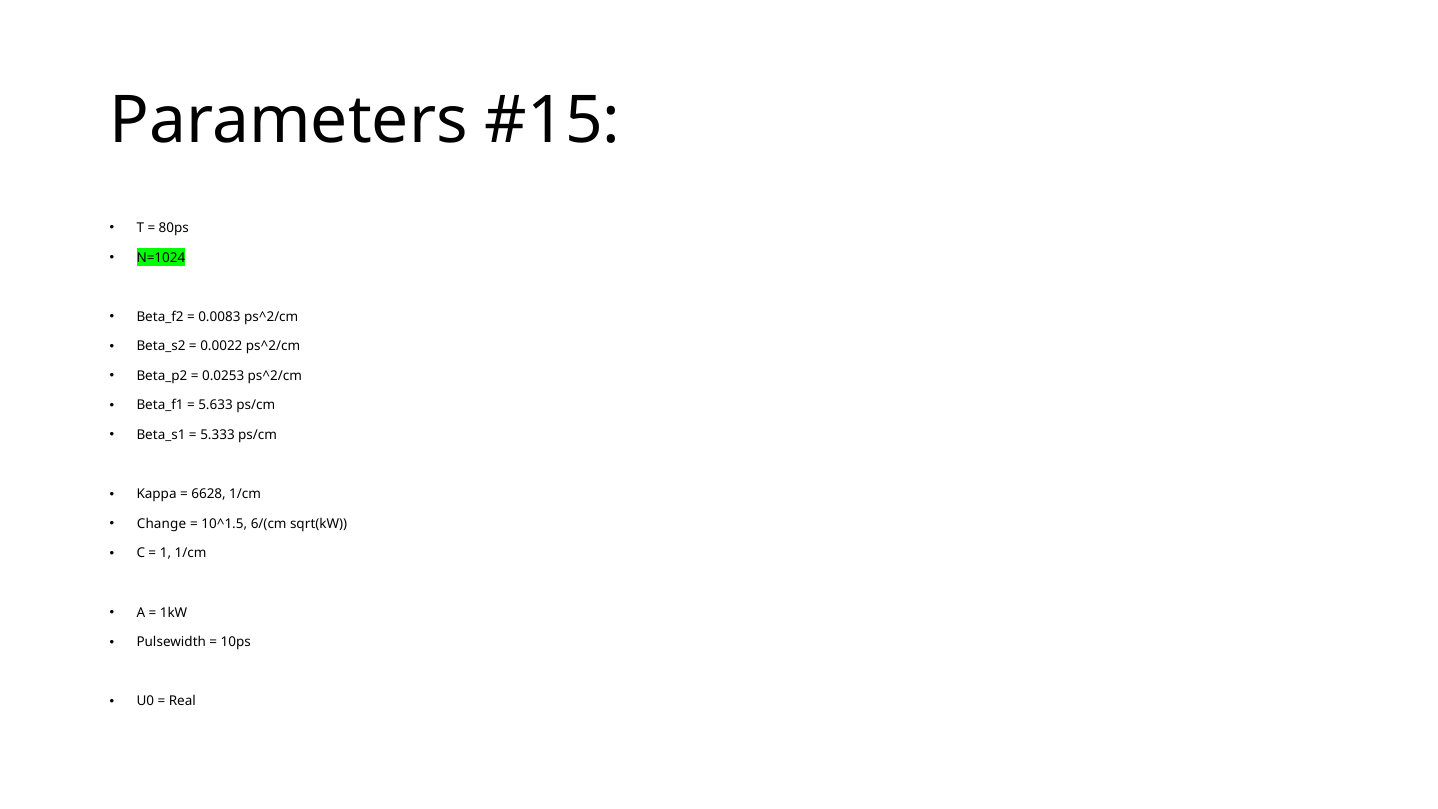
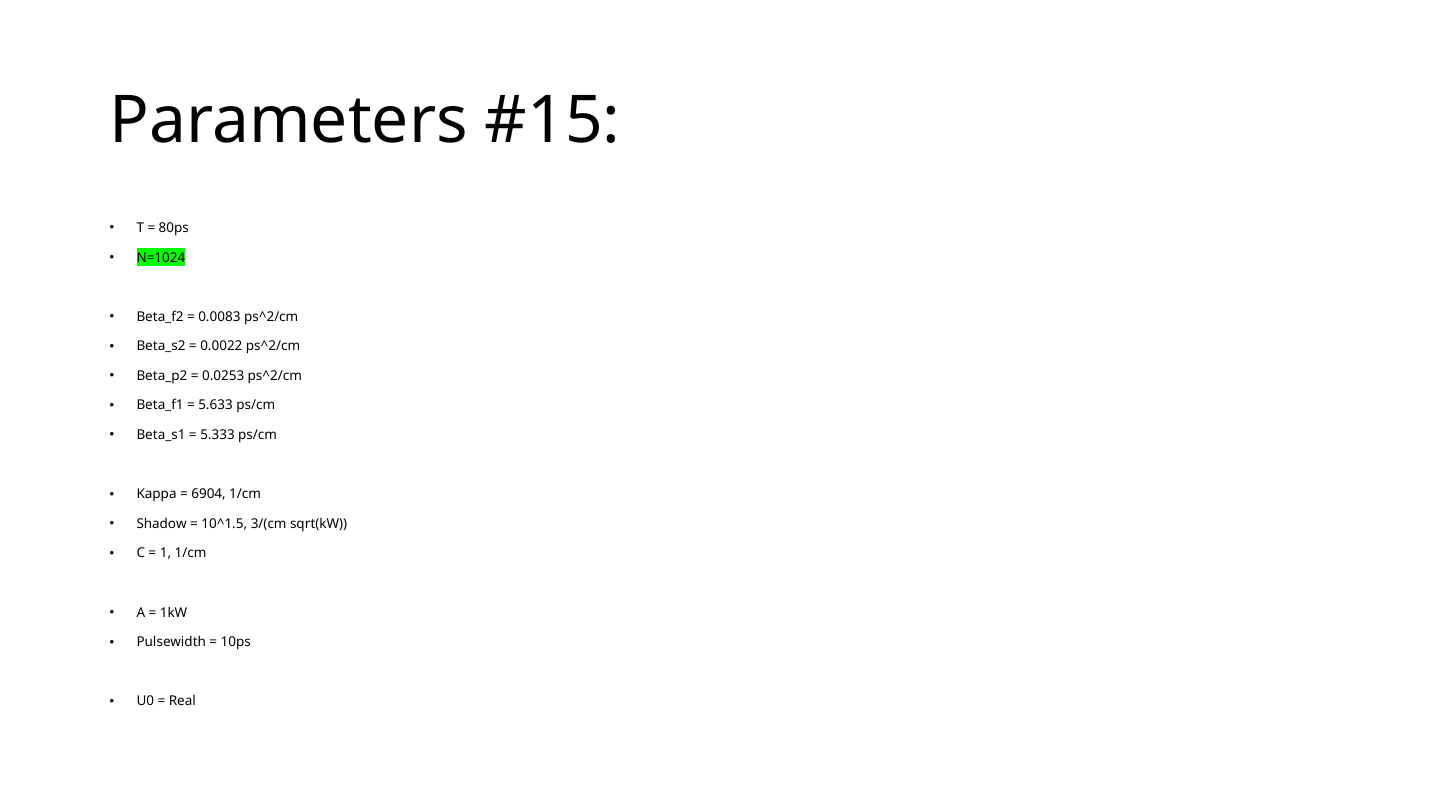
6628: 6628 -> 6904 (209, 494)
Change: Change -> Shadow (162, 524)
6/(cm: 6/(cm -> 3/(cm (269, 524)
